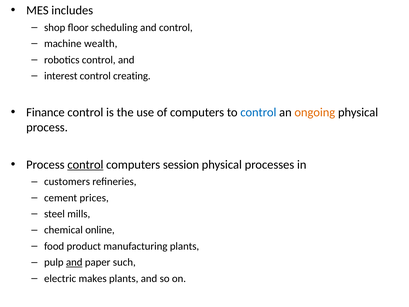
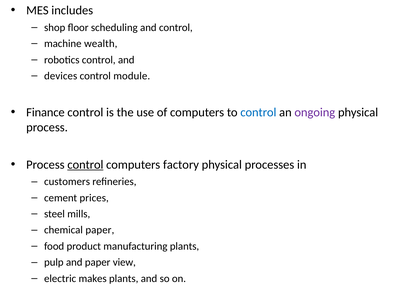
interest: interest -> devices (61, 76)
creating: creating -> module (132, 76)
ongoing colour: orange -> purple (315, 112)
session: session -> factory (181, 164)
chemical online: online -> paper (100, 230)
and underline: present -> none (74, 262)
such: such -> view (124, 262)
